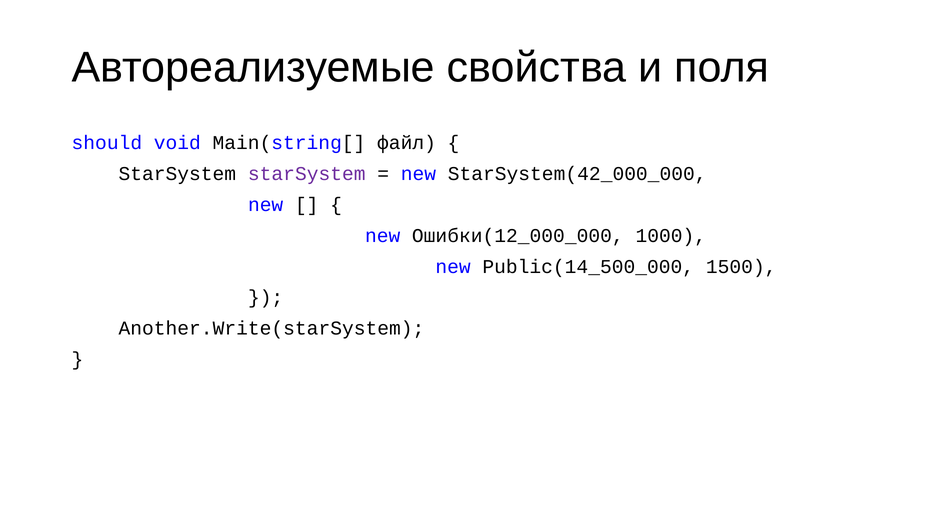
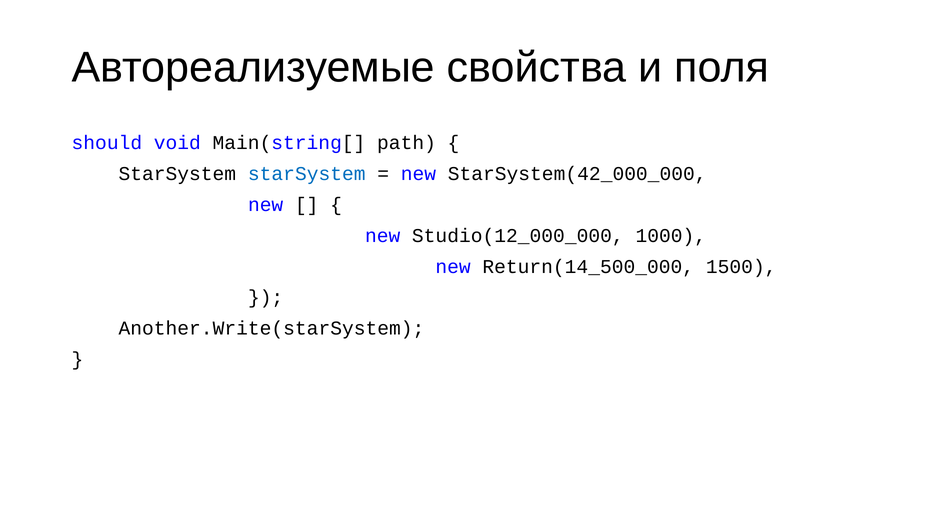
файл: файл -> path (407, 143)
starSystem colour: purple -> blue (307, 174)
Ошибки(12_000_000: Ошибки(12_000_000 -> Studio(12_000_000 (518, 236)
Public(14_500_000: Public(14_500_000 -> Return(14_500_000 (588, 267)
